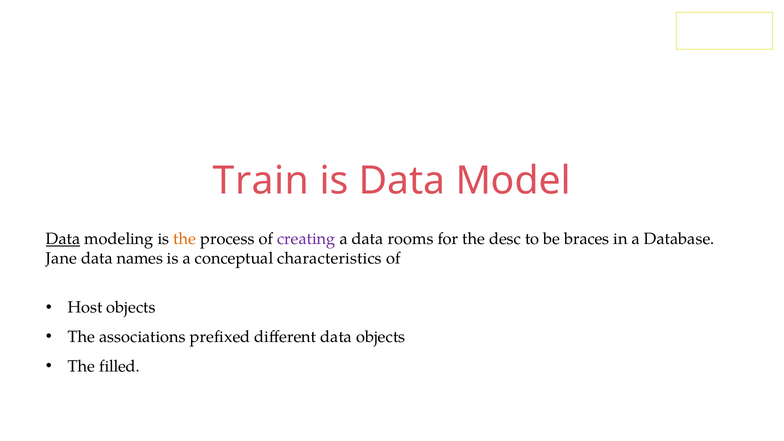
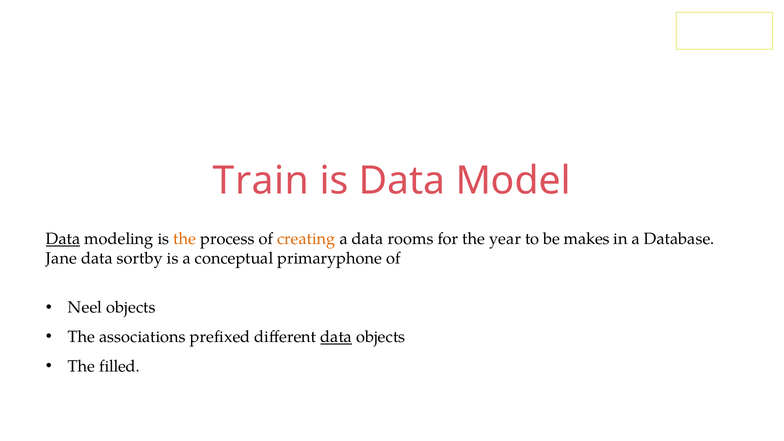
creating colour: purple -> orange (306, 239)
desc: desc -> year (505, 239)
braces: braces -> makes (587, 239)
names: names -> sortby (140, 259)
characteristics: characteristics -> primaryphone (330, 259)
Host: Host -> Neel (85, 308)
data underline: none -> present (336, 337)
